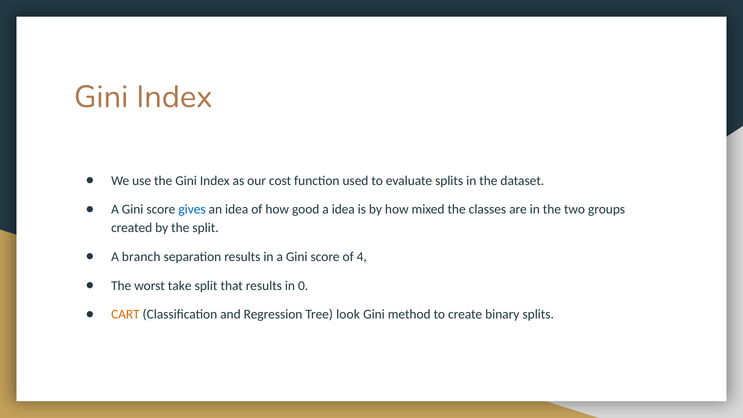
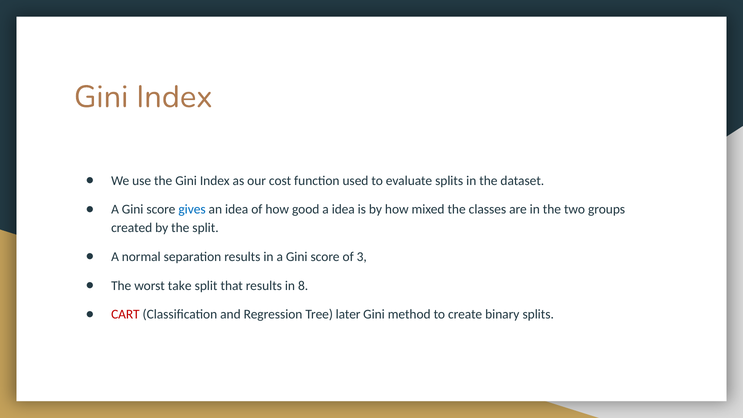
branch: branch -> normal (141, 257)
4: 4 -> 3 (362, 257)
0: 0 -> 8 (303, 286)
CART colour: orange -> red (125, 314)
look: look -> later (348, 314)
